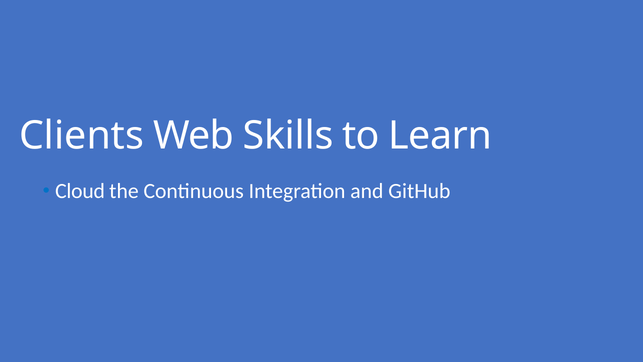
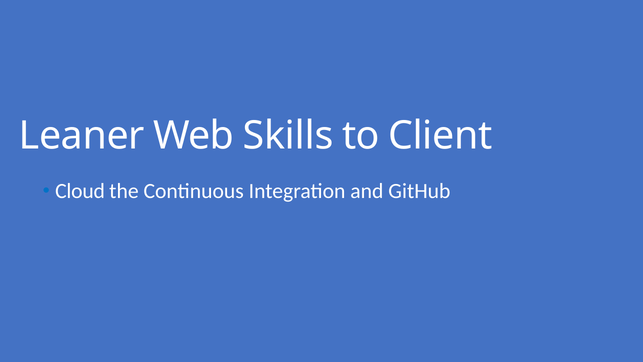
Clients: Clients -> Leaner (82, 136)
Learn: Learn -> Client (440, 136)
